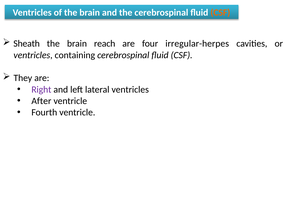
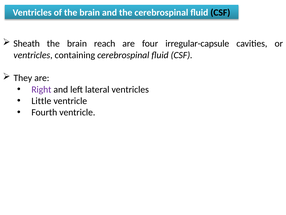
CSF colour: orange -> black (220, 13)
irregular-herpes: irregular-herpes -> irregular-capsule (197, 44)
After: After -> Little (41, 101)
